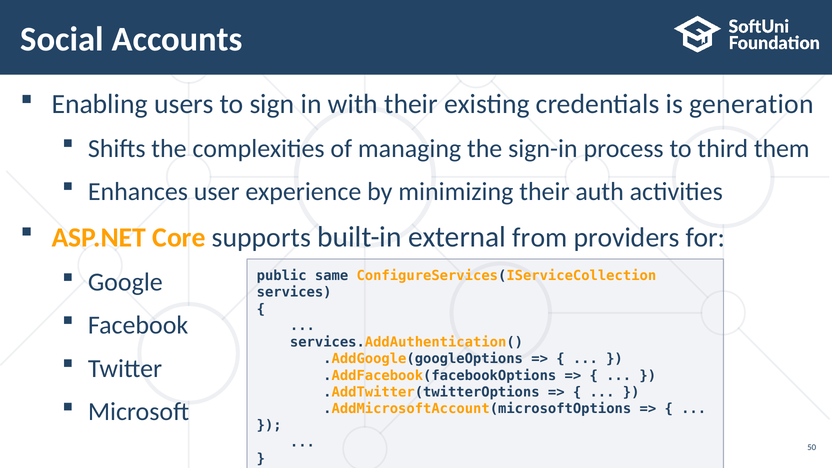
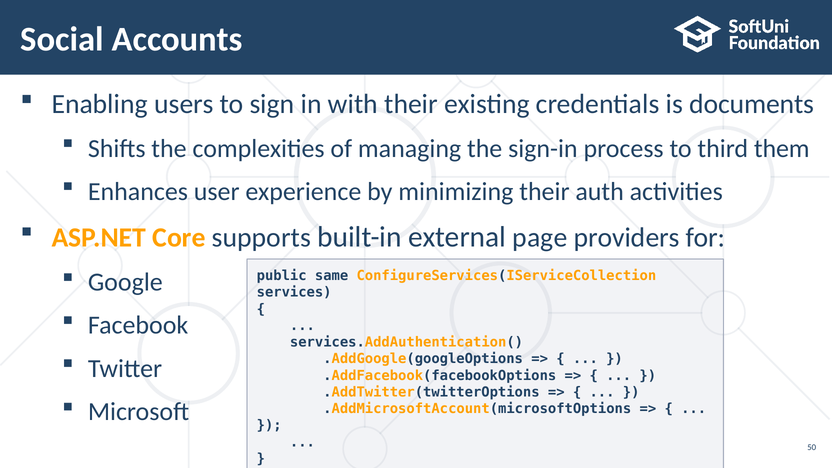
generation: generation -> documents (752, 104)
from: from -> page (540, 238)
